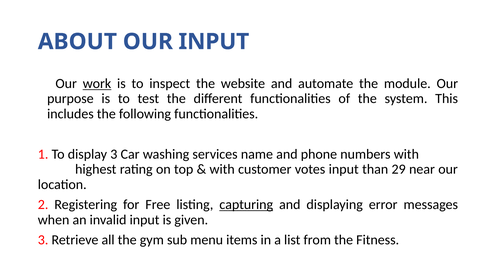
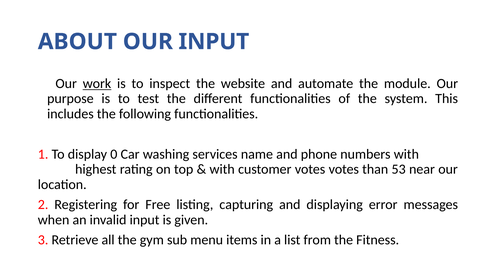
display 3: 3 -> 0 (114, 154)
votes input: input -> votes (344, 169)
29: 29 -> 53 (399, 169)
capturing underline: present -> none (246, 205)
